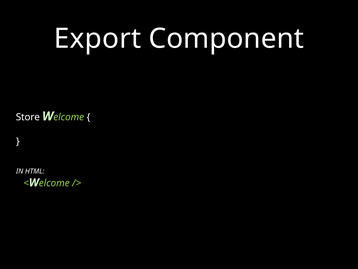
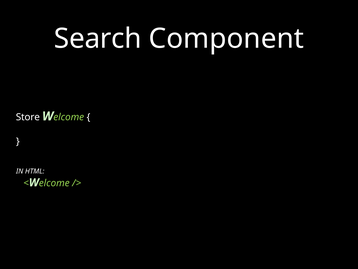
Export: Export -> Search (98, 39)
